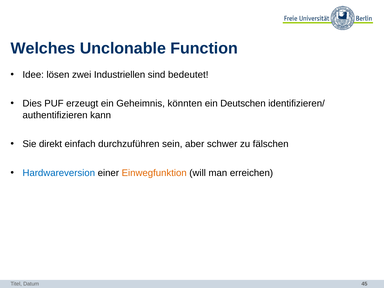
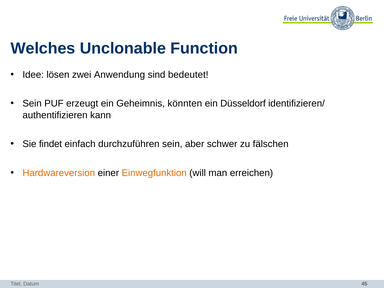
Industriellen: Industriellen -> Anwendung (120, 75)
Dies: Dies -> Sein (32, 103)
Deutschen: Deutschen -> Düsseldorf (243, 103)
direkt: direkt -> findet (51, 144)
Hardwareversion colour: blue -> orange (59, 173)
